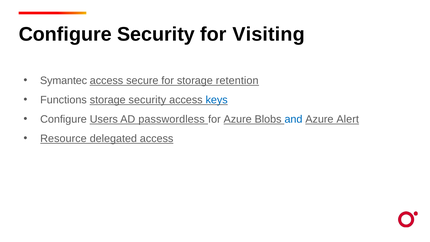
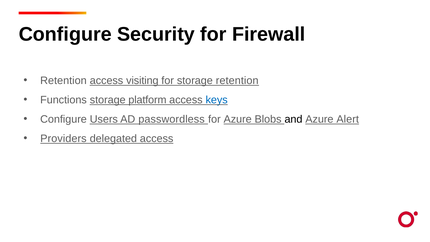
Visiting: Visiting -> Firewall (269, 34)
Symantec: Symantec -> Retention (63, 80)
secure: secure -> visiting (142, 80)
storage security: security -> platform (147, 100)
and colour: blue -> black (293, 119)
Resource: Resource -> Providers (63, 139)
